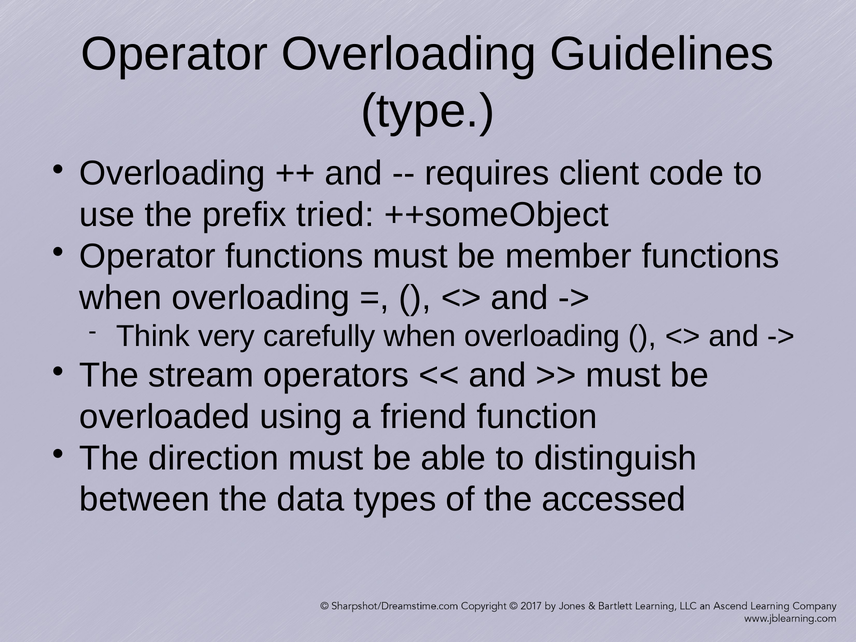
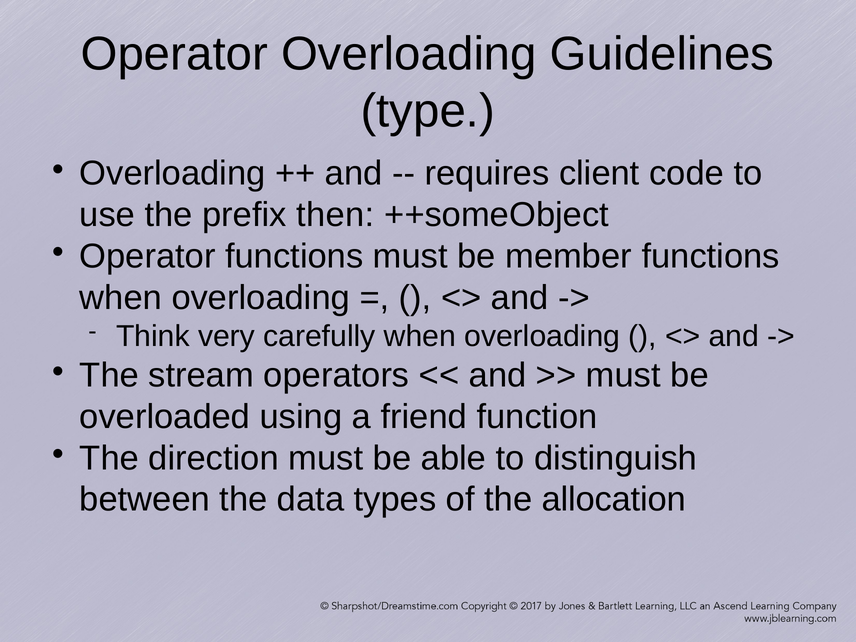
tried: tried -> then (335, 215)
accessed: accessed -> allocation (614, 500)
